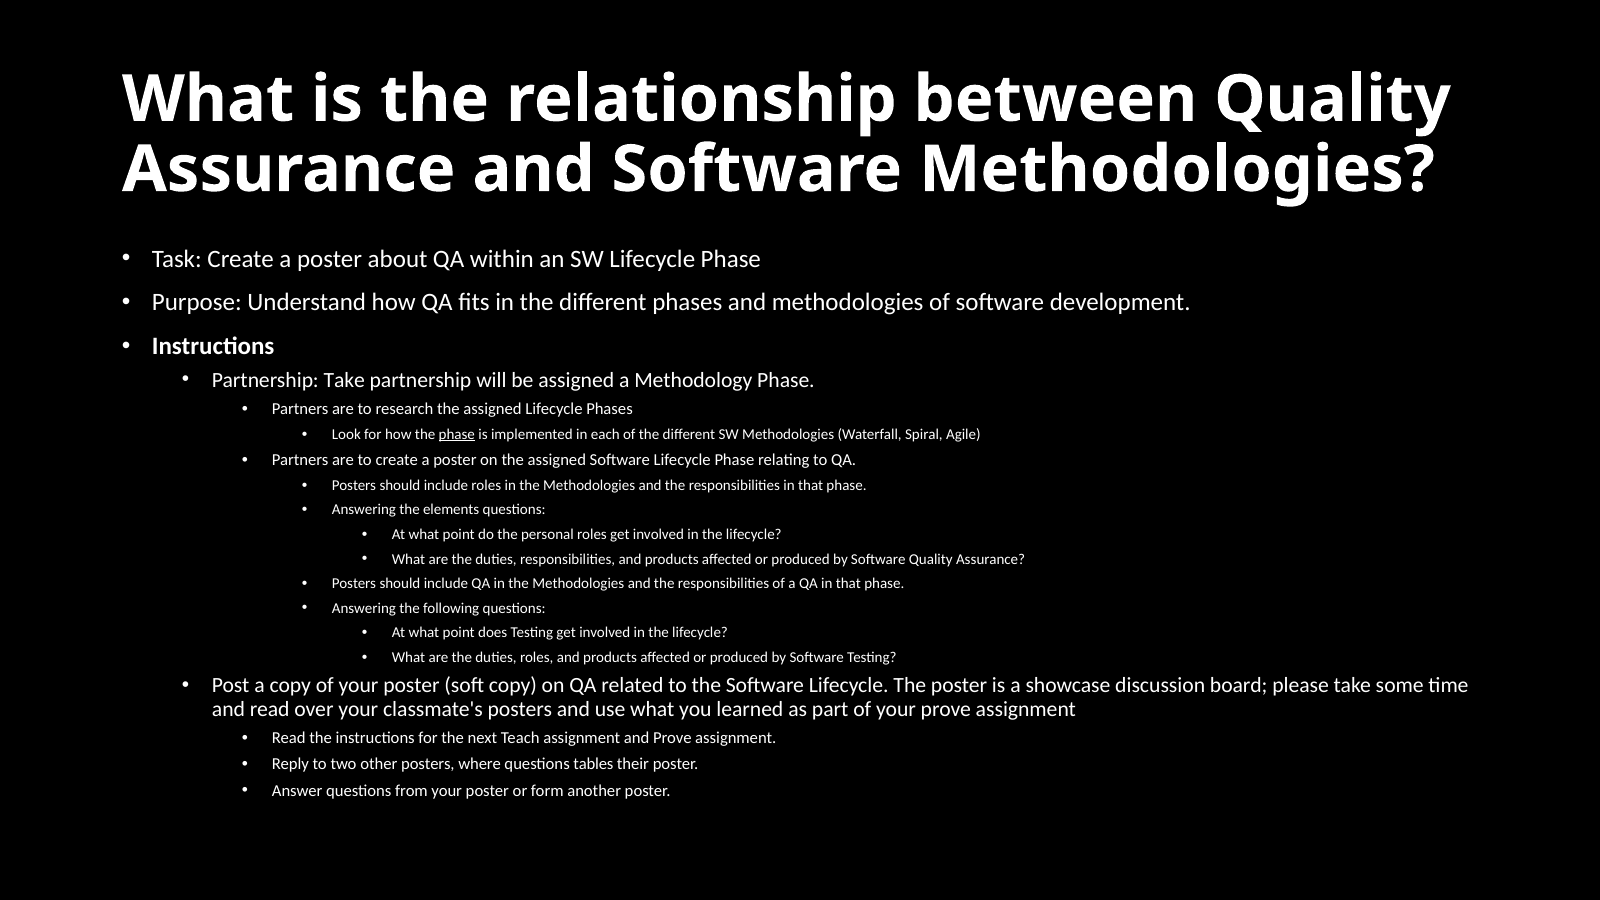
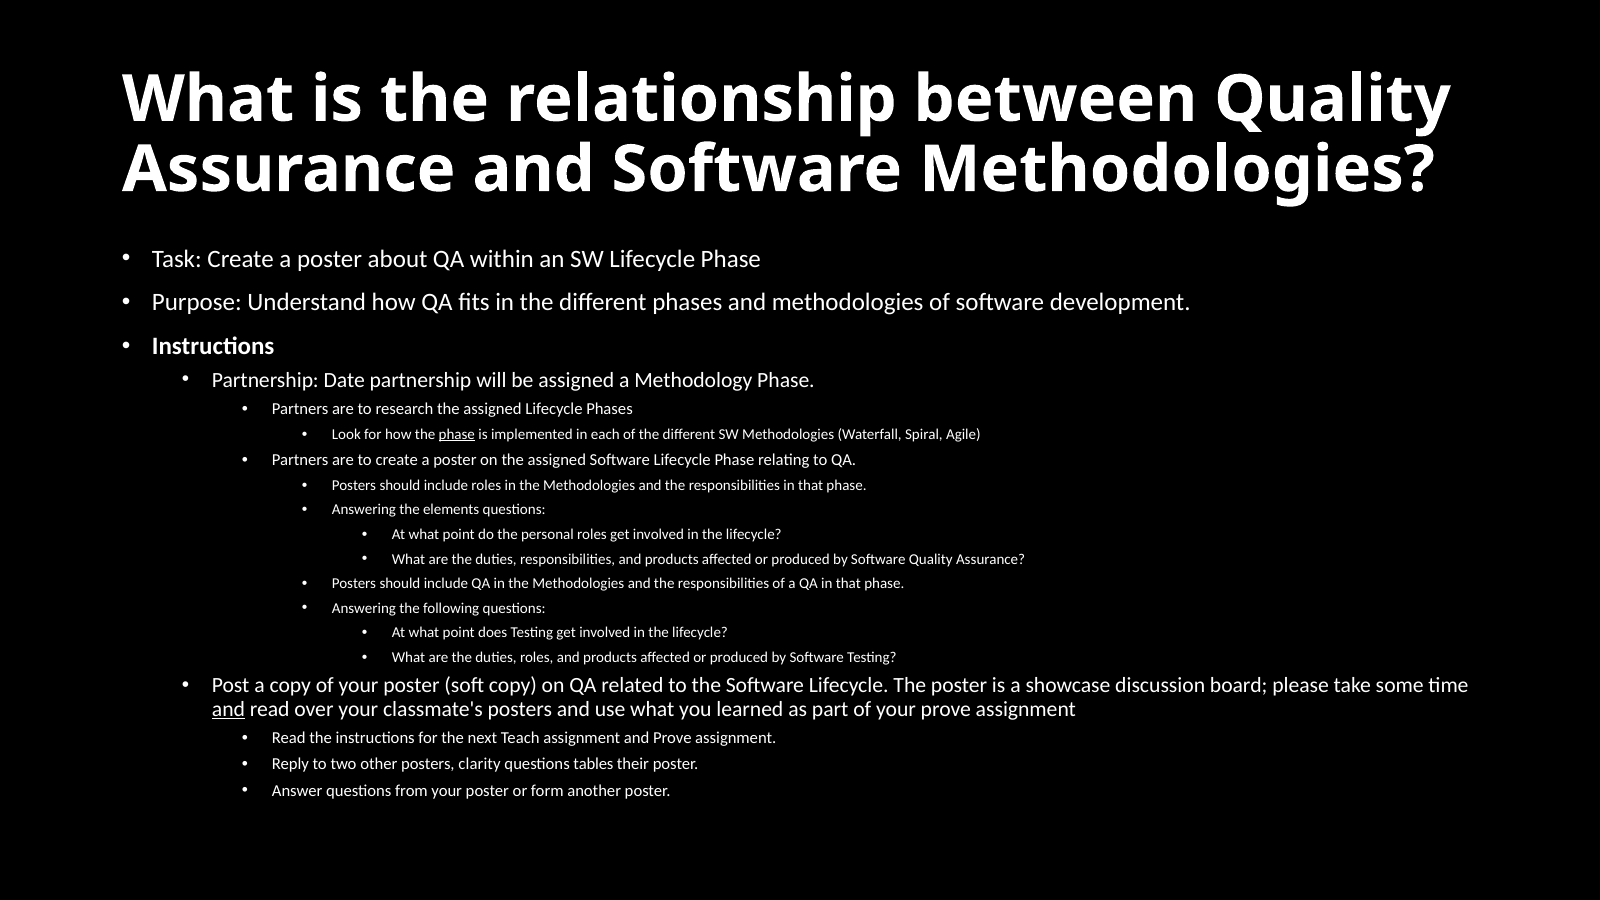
Partnership Take: Take -> Date (344, 380)
and underline: none -> present (229, 709)
where: where -> clarity (480, 764)
